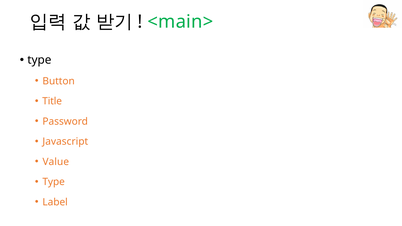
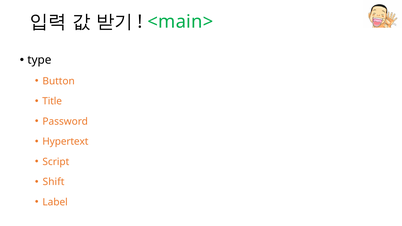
Javascript: Javascript -> Hypertext (65, 142)
Value: Value -> Script (56, 162)
Type: Type -> Shift (54, 182)
